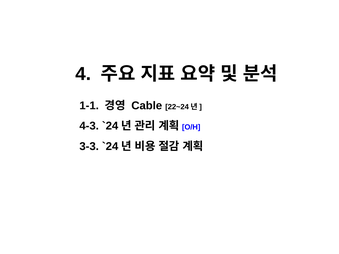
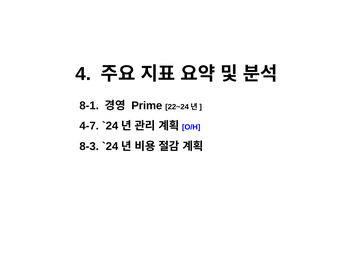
1-1: 1-1 -> 8-1 (89, 106)
Cable: Cable -> Prime (147, 106)
4-3: 4-3 -> 4-7 (89, 126)
3-3: 3-3 -> 8-3 (89, 146)
